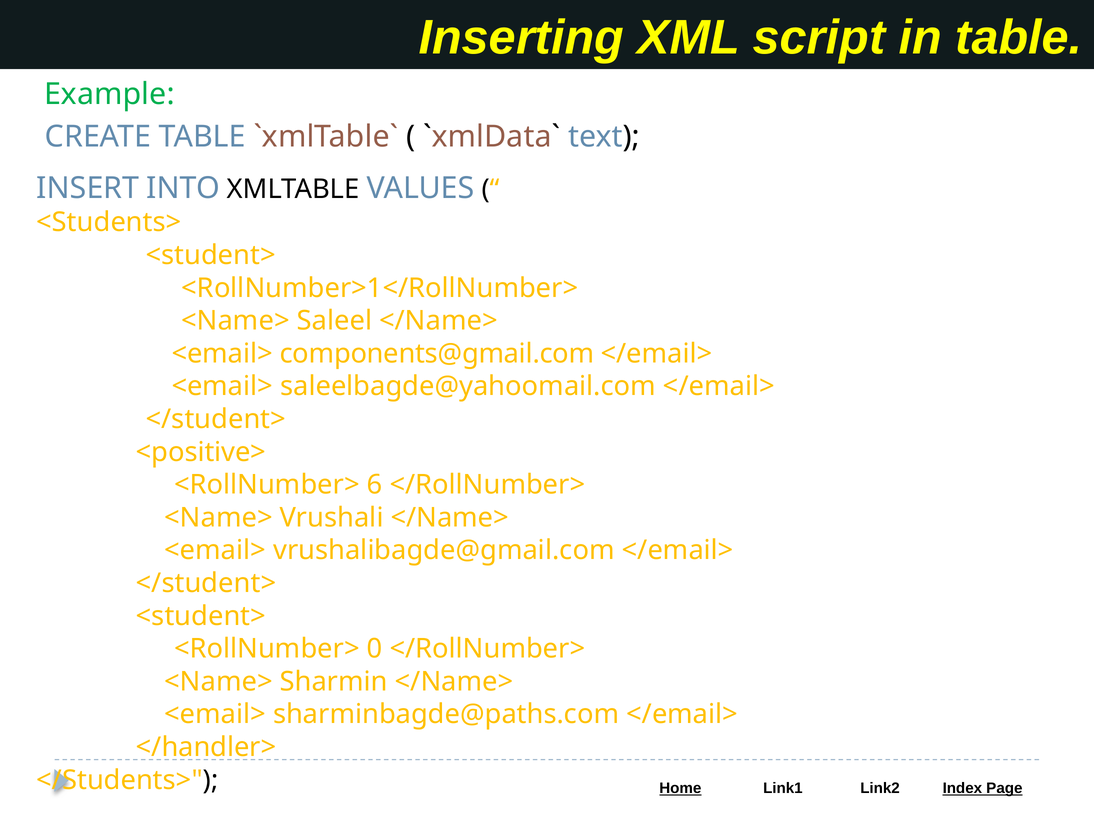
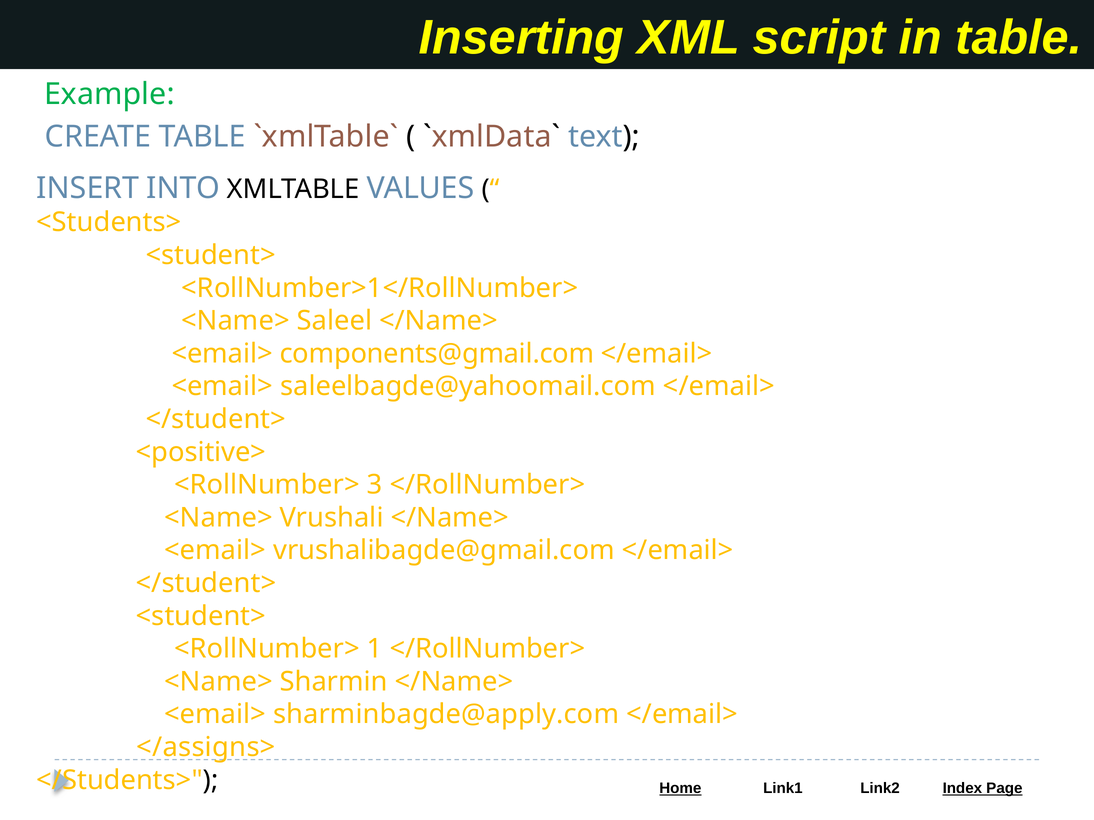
6: 6 -> 3 (375, 485)
0: 0 -> 1 (375, 649)
sharminbagde@paths.com: sharminbagde@paths.com -> sharminbagde@apply.com (446, 715)
</handler>: </handler> -> </assigns> (206, 748)
